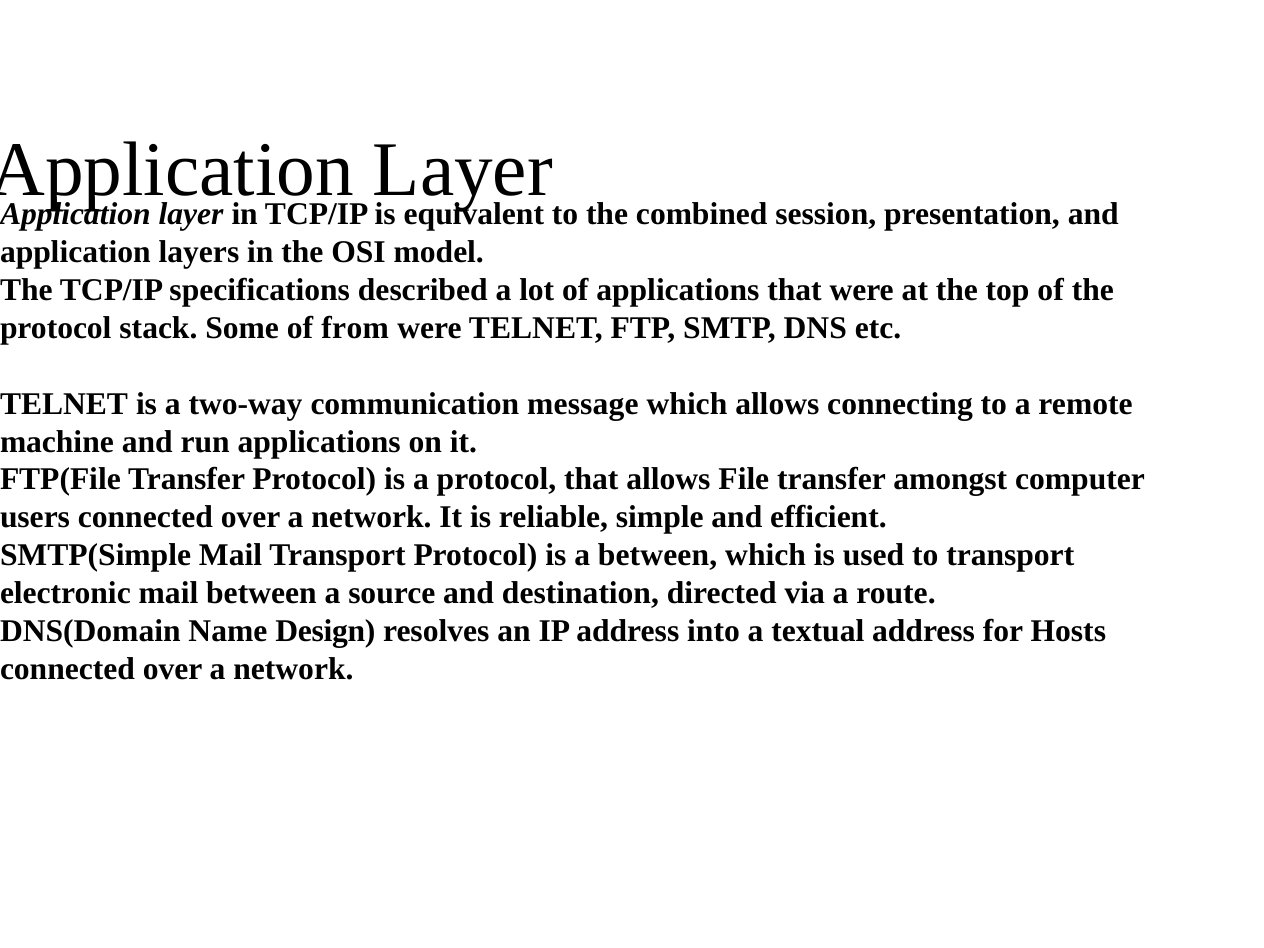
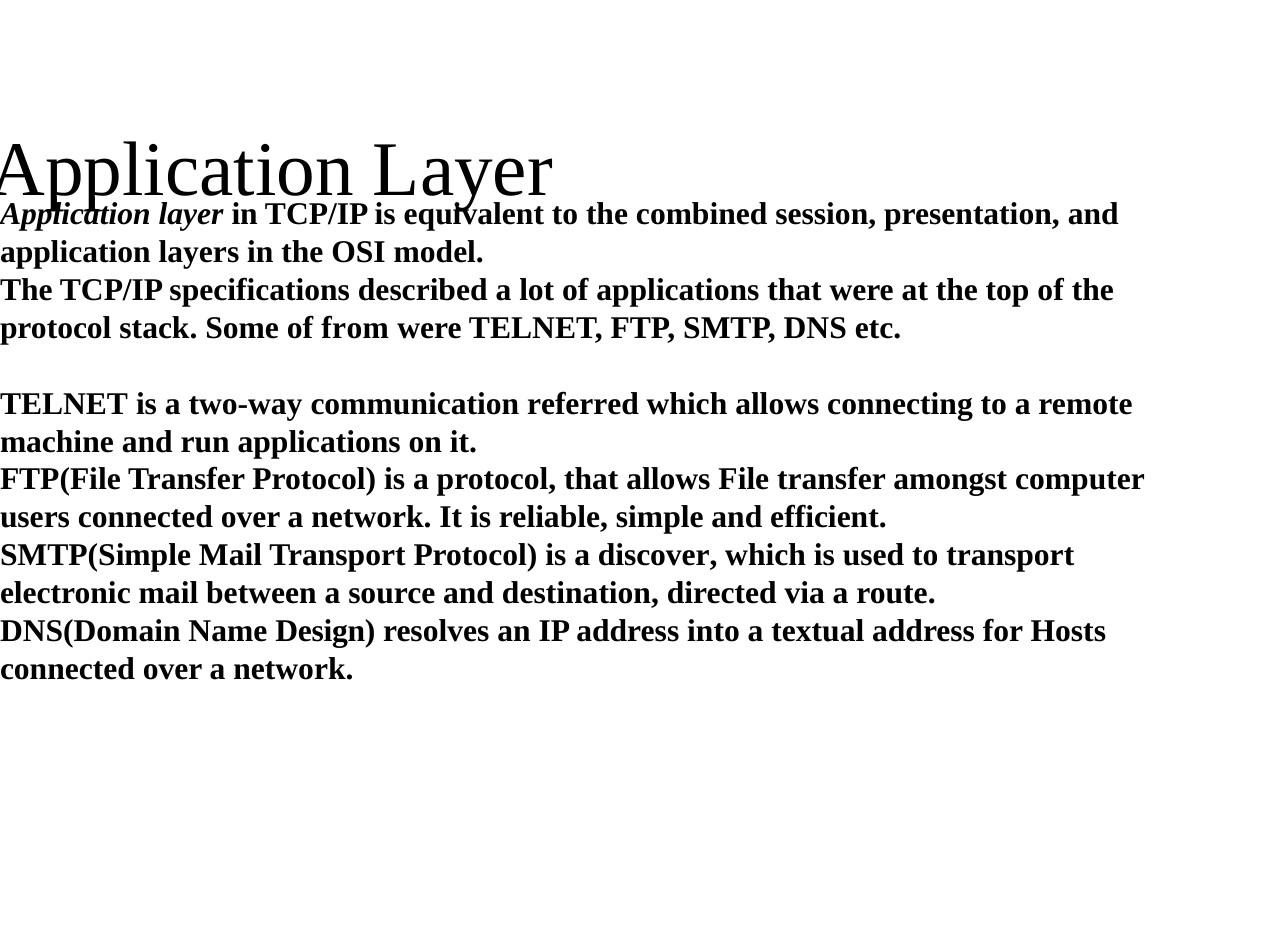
message: message -> referred (583, 404)
a between: between -> discover (658, 555)
